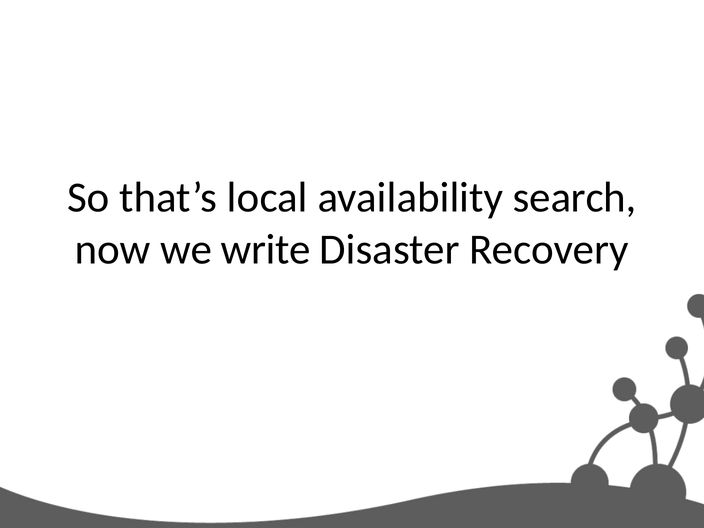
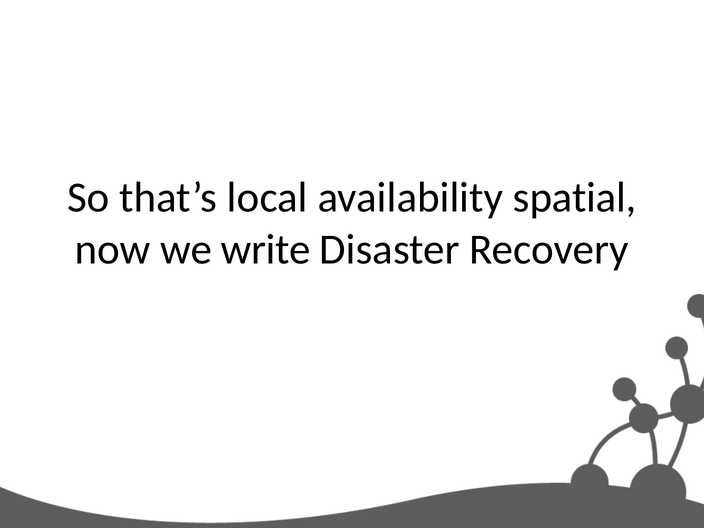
search: search -> spatial (575, 198)
